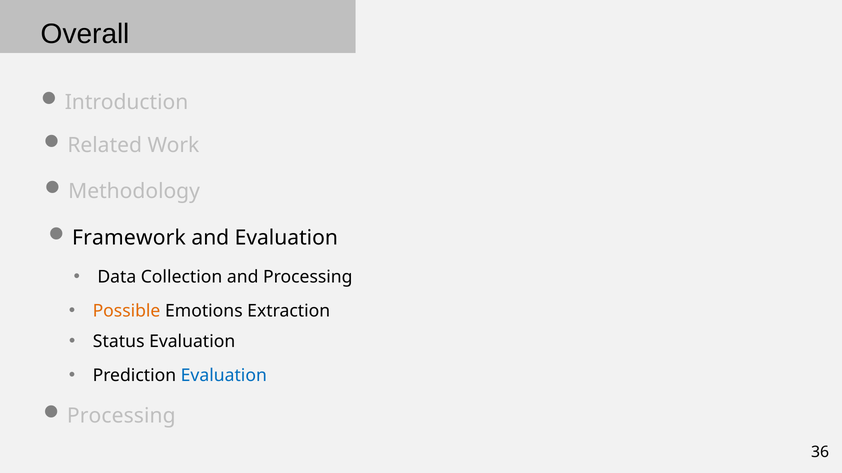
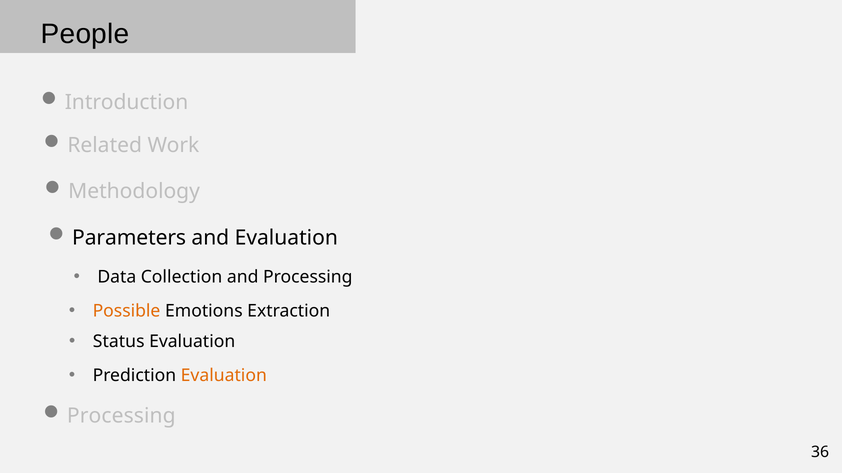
Overall: Overall -> People (85, 34)
Framework: Framework -> Parameters (129, 238)
Evaluation colour: blue -> orange (224, 376)
